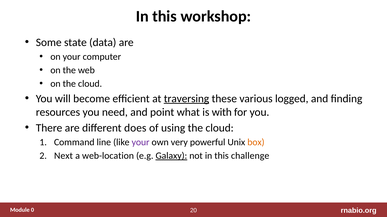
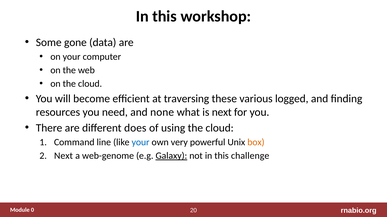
state: state -> gone (75, 42)
traversing underline: present -> none (187, 99)
point: point -> none (162, 112)
is with: with -> next (222, 112)
your colour: purple -> blue (141, 143)
web-location: web-location -> web-genome (108, 156)
